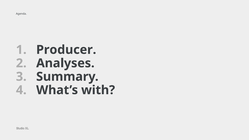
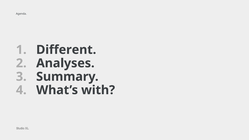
Producer: Producer -> Different (66, 50)
